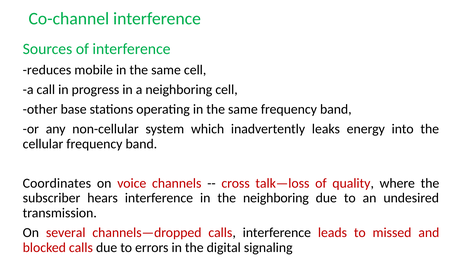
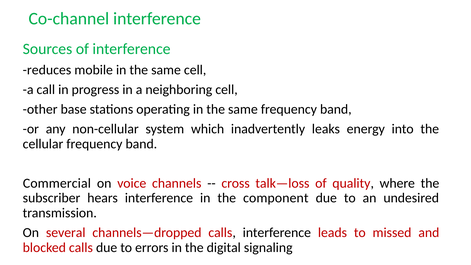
Coordinates: Coordinates -> Commercial (57, 183)
the neighboring: neighboring -> component (276, 198)
